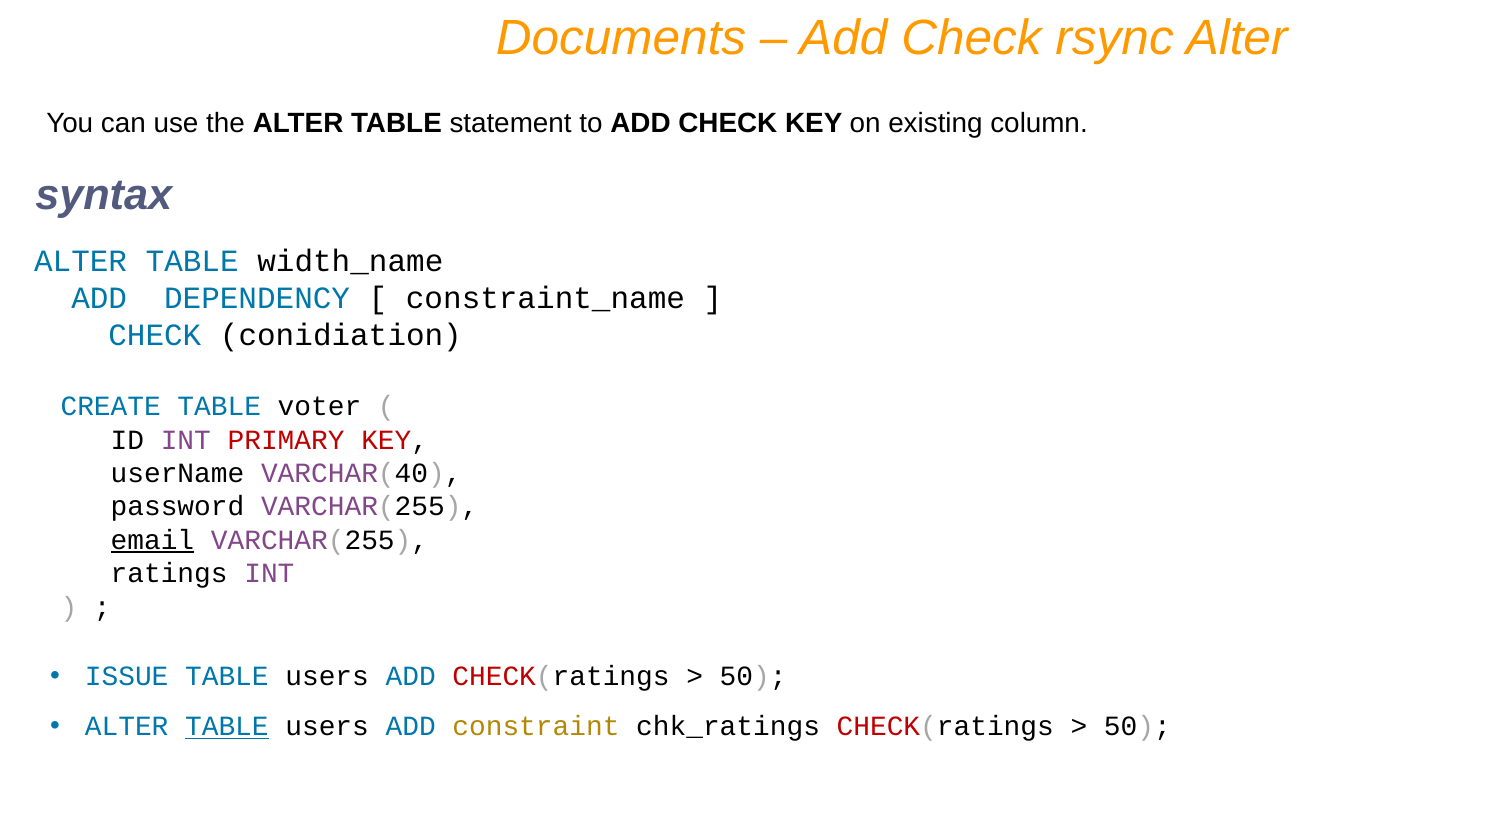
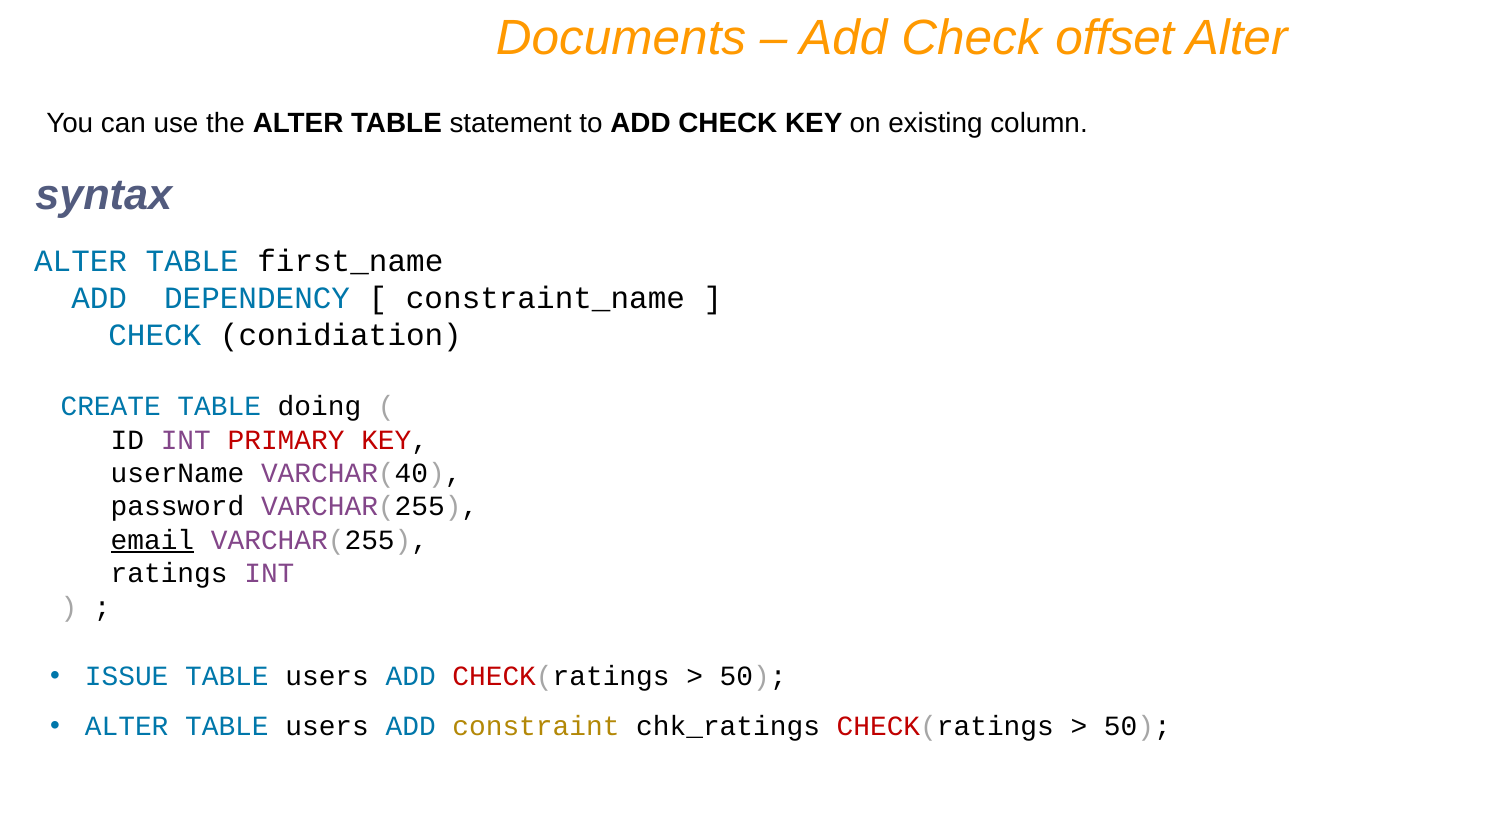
rsync: rsync -> offset (1115, 39)
width_name: width_name -> first_name (350, 261)
voter: voter -> doing (319, 407)
TABLE underline: present -> none (227, 727)
